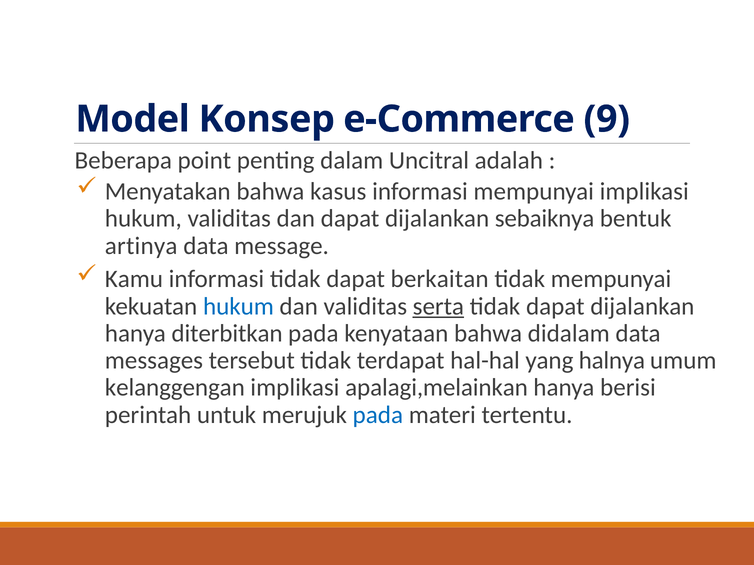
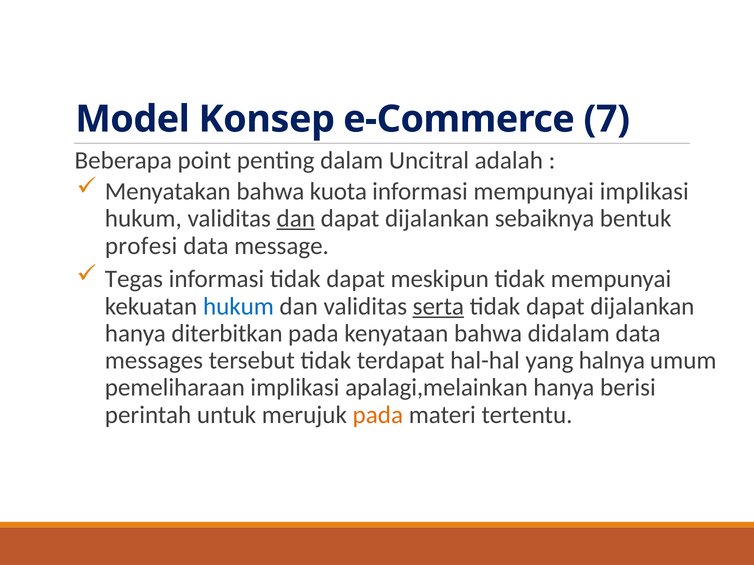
9: 9 -> 7 (607, 119)
kasus: kasus -> kuota (338, 192)
dan underline: none -> present (296, 219)
artinya: artinya -> profesi (141, 246)
Kamu: Kamu -> Tegas (134, 279)
berkaitan: berkaitan -> meskipun (440, 279)
kelanggengan: kelanggengan -> pemeliharaan (175, 388)
pada colour: blue -> orange (378, 415)
